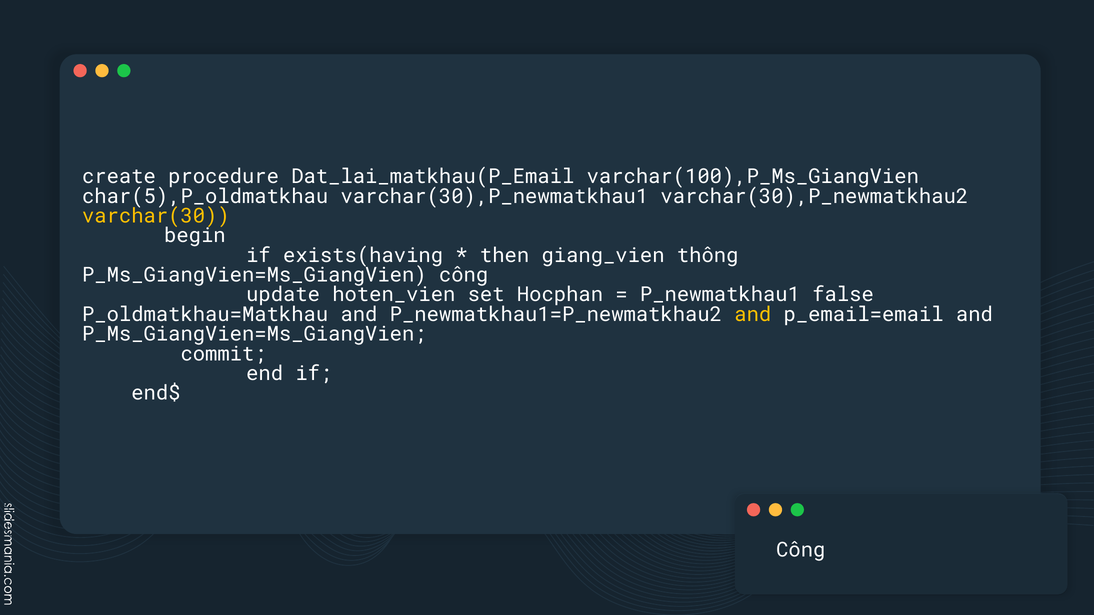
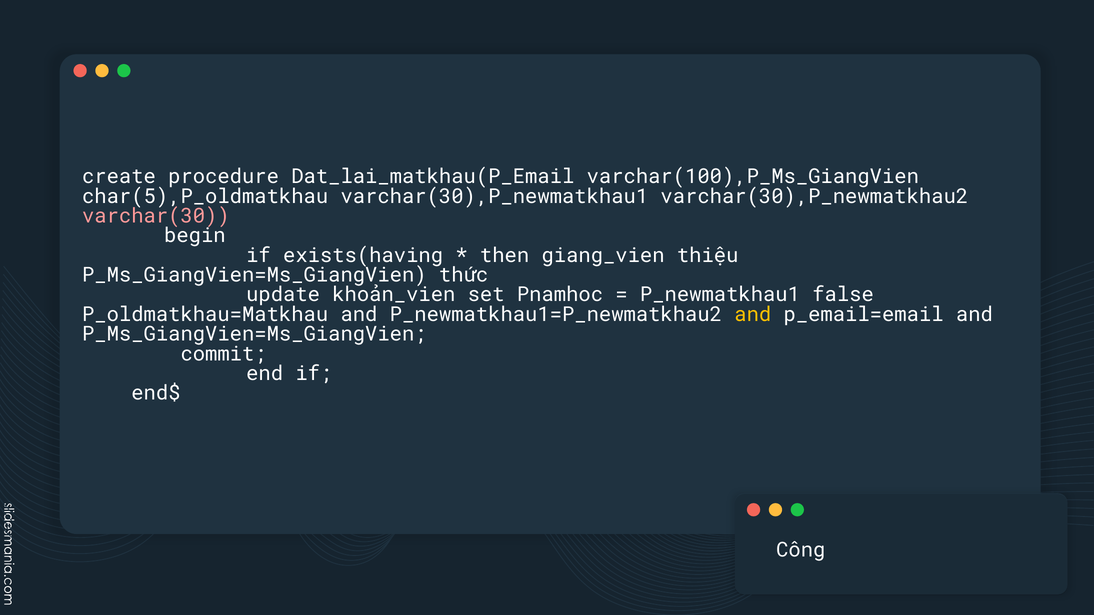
varchar(30 colour: yellow -> pink (156, 216)
thông: thông -> thiệu (708, 255)
P_Ms_GiangVien=Ms_GiangVien công: công -> thức (464, 275)
hoten_vien: hoten_vien -> khoản_vien (394, 295)
Hocphan: Hocphan -> Pnamhoc (560, 295)
